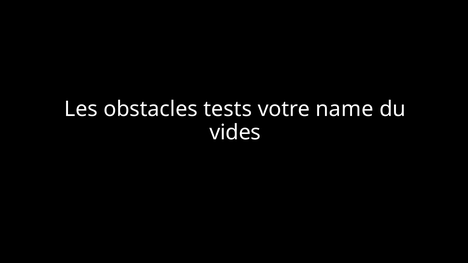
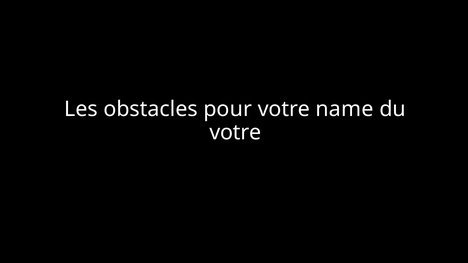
tests: tests -> pour (228, 109)
vides: vides -> votre (235, 132)
